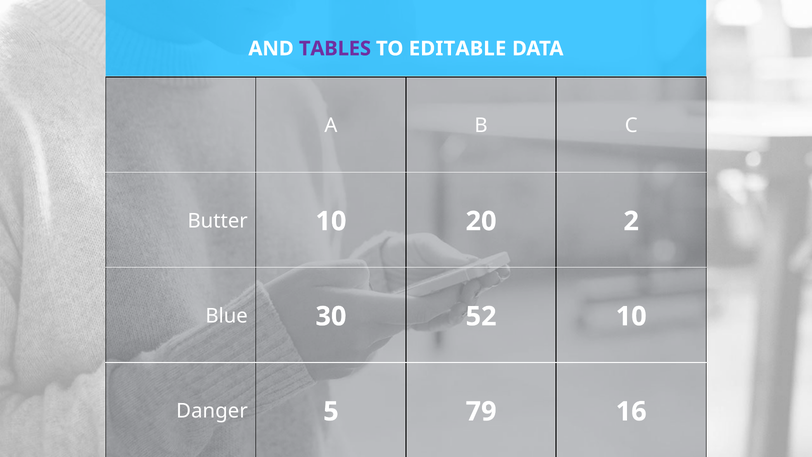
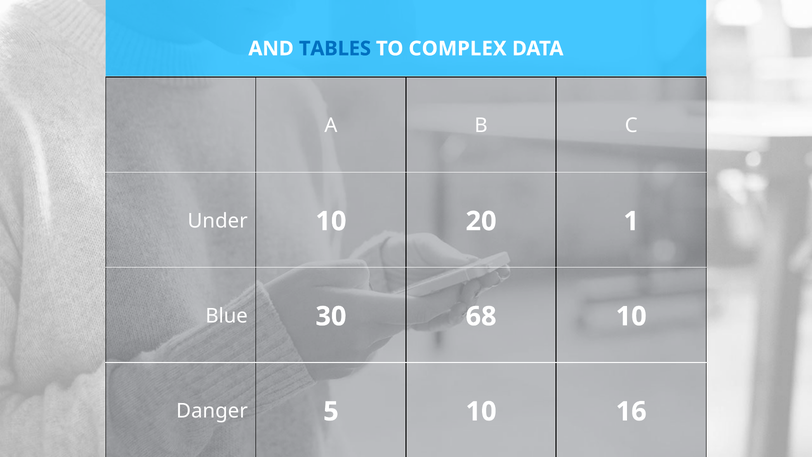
TABLES colour: purple -> blue (335, 49)
EDITABLE: EDITABLE -> COMPLEX (458, 49)
Butter: Butter -> Under (218, 221)
2: 2 -> 1 (631, 221)
52: 52 -> 68 (481, 316)
5 79: 79 -> 10 (481, 411)
